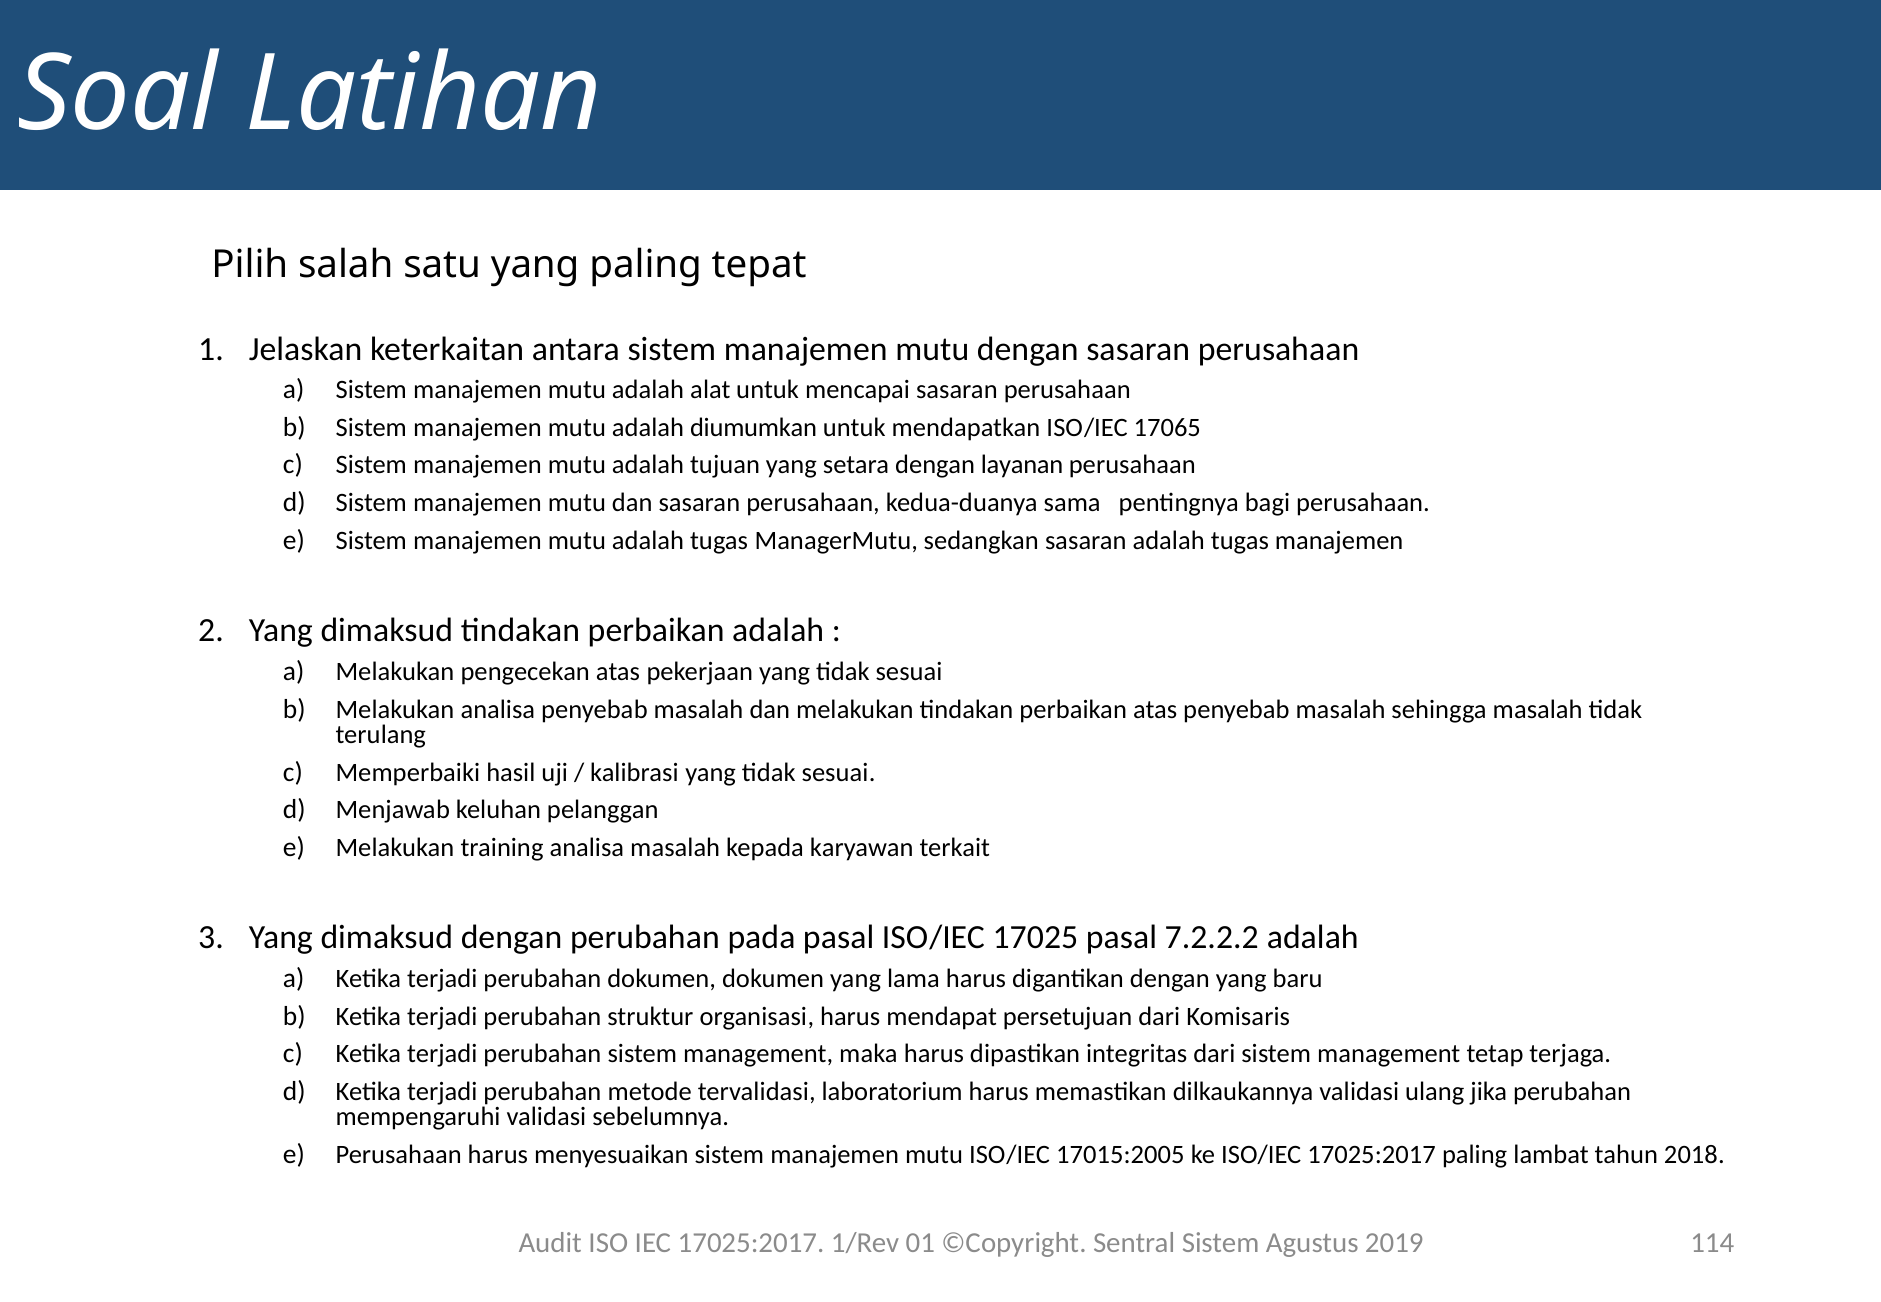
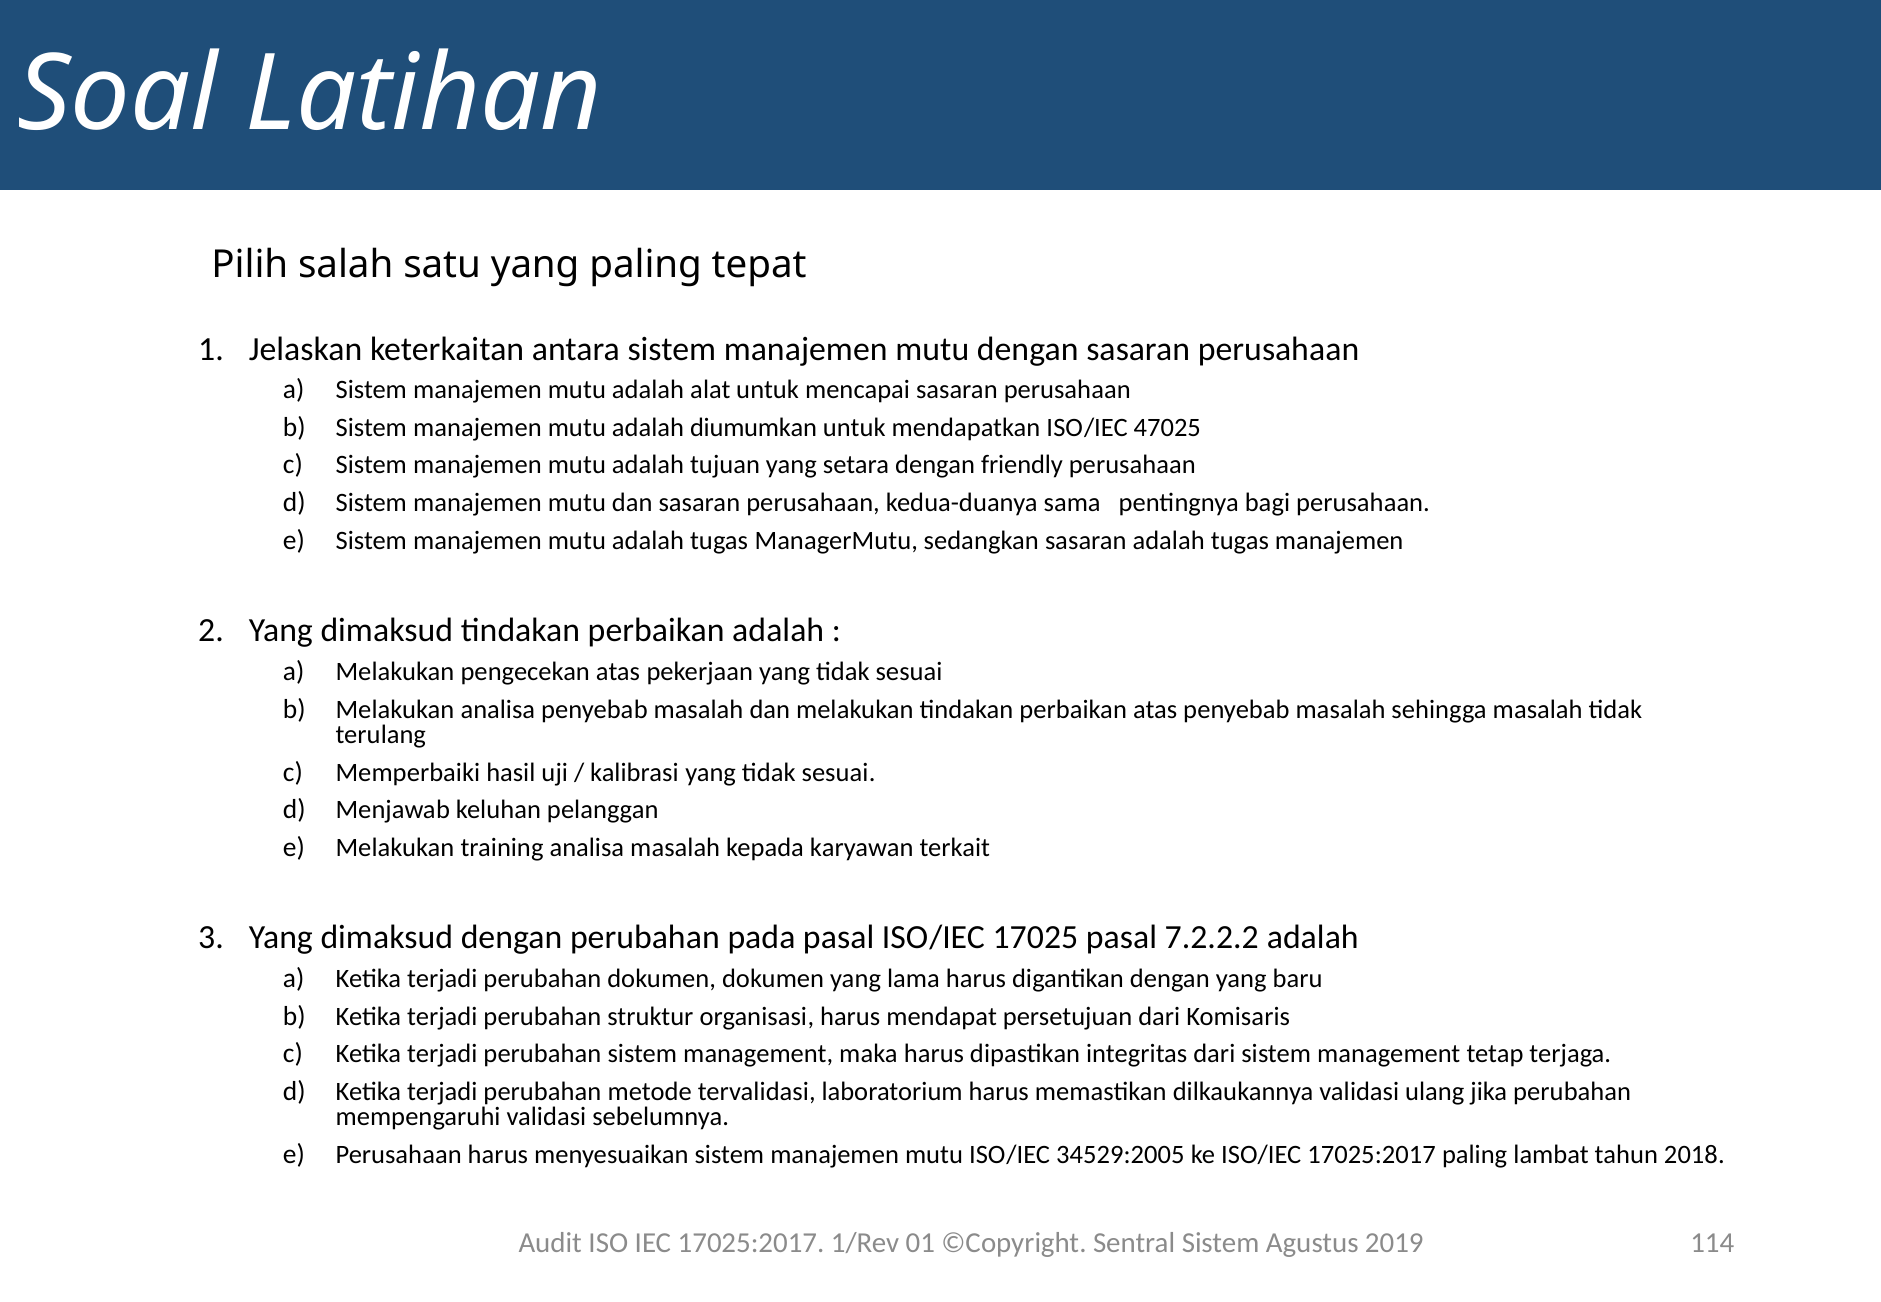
17065: 17065 -> 47025 (1167, 428)
layanan: layanan -> friendly (1022, 465)
17015:2005: 17015:2005 -> 34529:2005 (1120, 1155)
